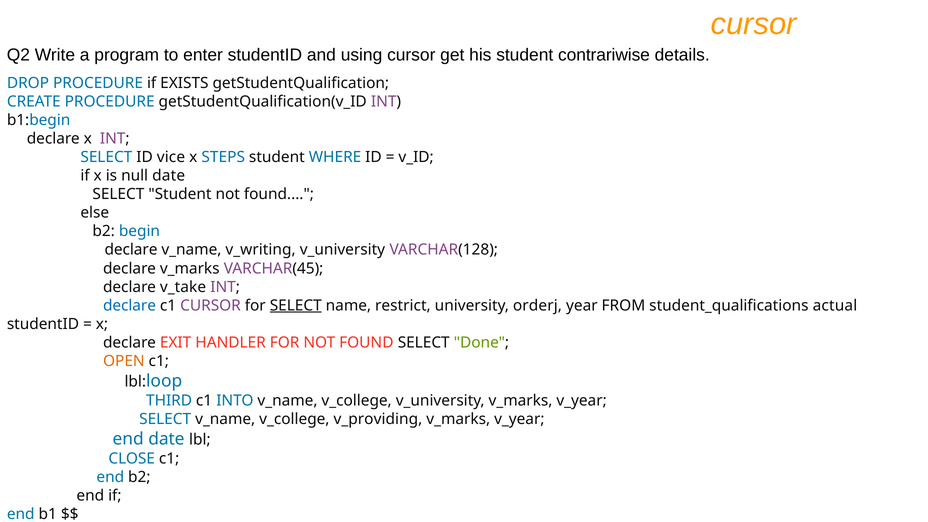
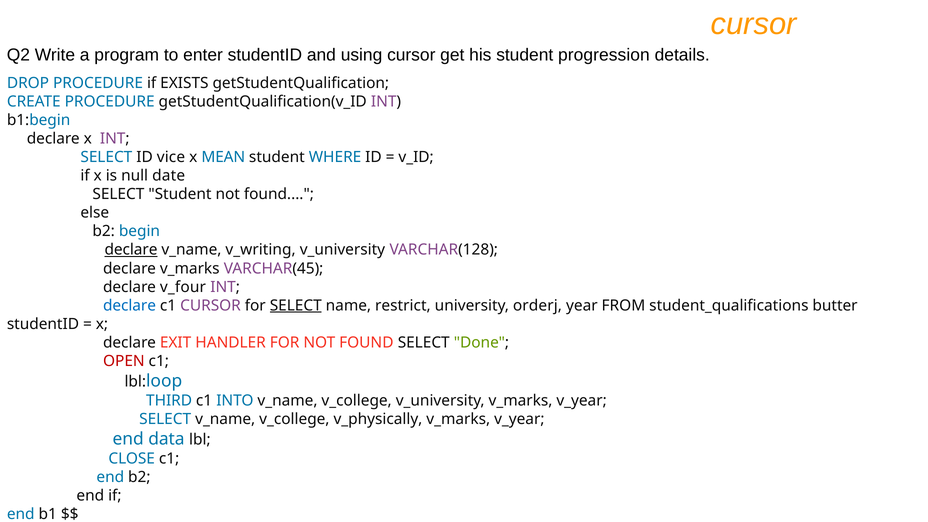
contrariwise: contrariwise -> progression (604, 55)
STEPS: STEPS -> MEAN (223, 157)
declare underline: none -> present (131, 250)
v_take: v_take -> v_four (183, 287)
actual: actual -> butter (835, 306)
OPEN colour: orange -> red (124, 361)
v_providing: v_providing -> v_physically (378, 419)
end date: date -> data (166, 439)
